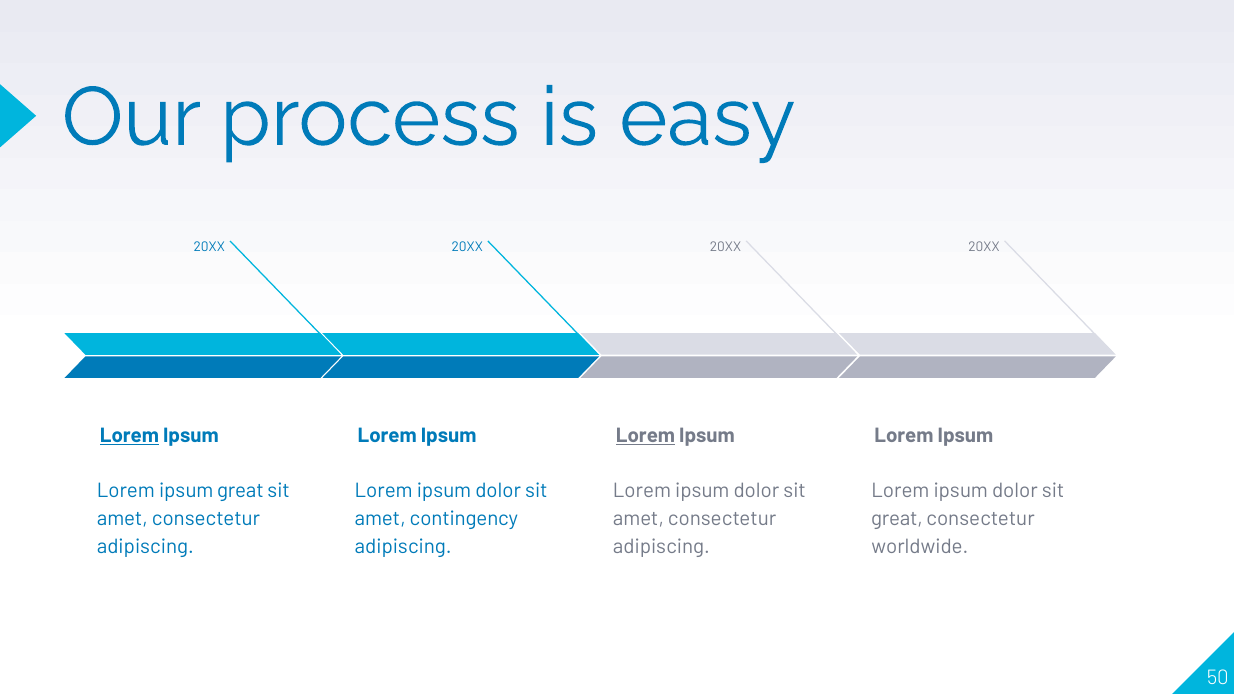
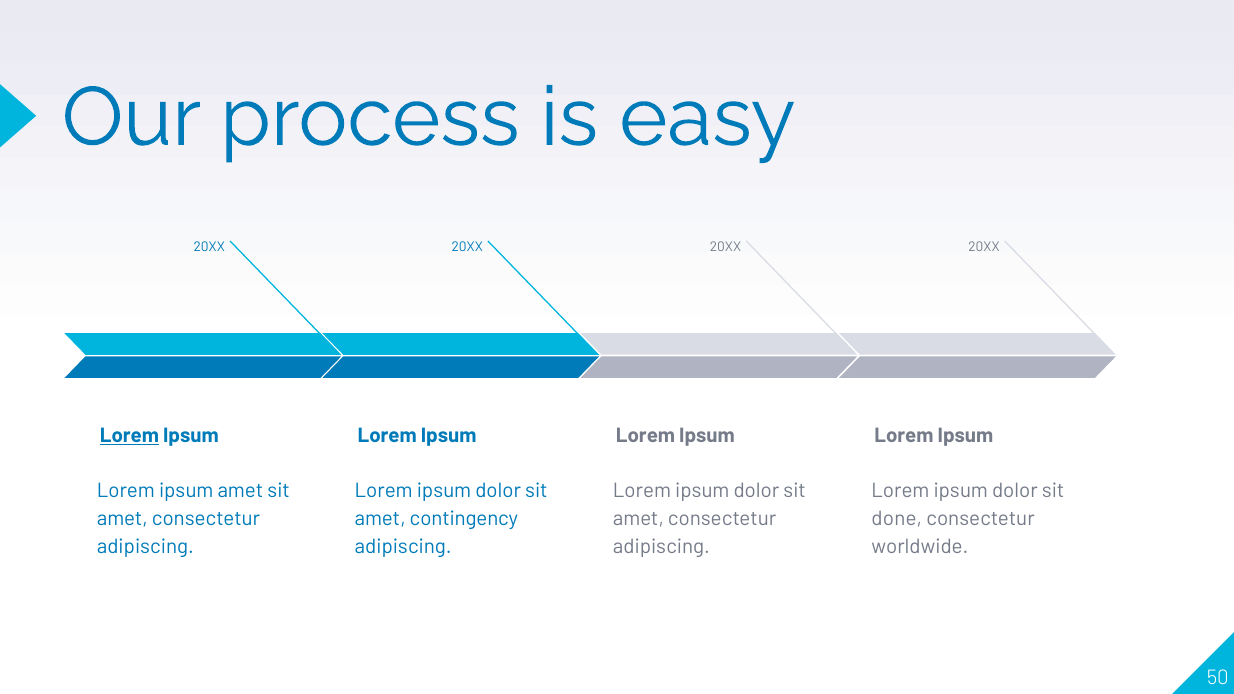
Lorem underline: present -> none (646, 436)
ipsum great: great -> amet (240, 491)
great: great -> done (897, 519)
